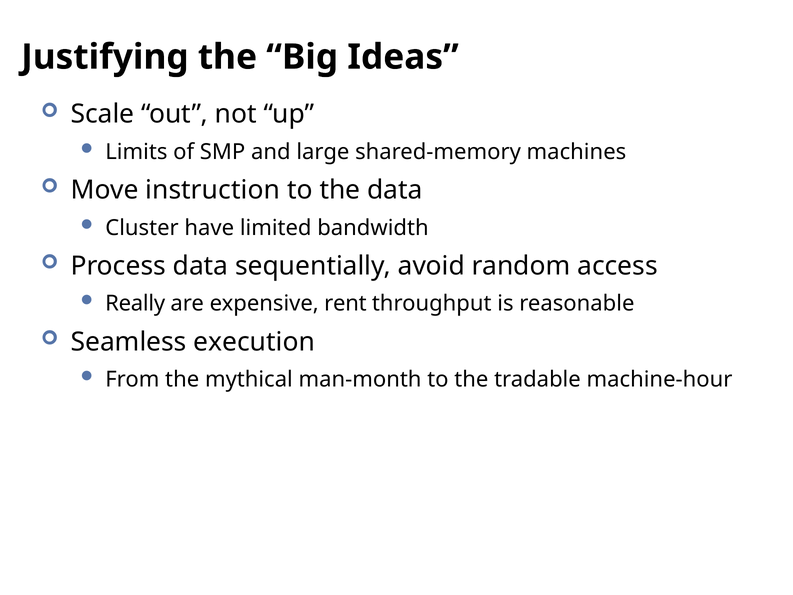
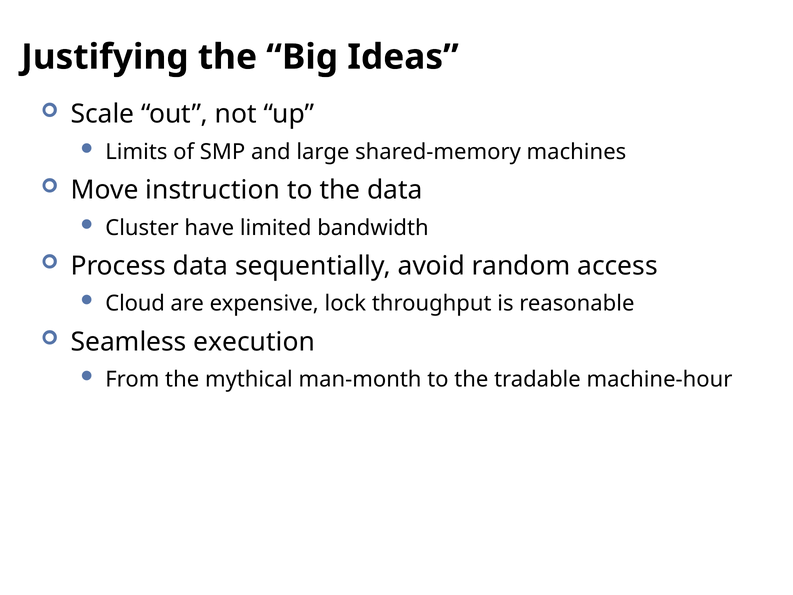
Really: Really -> Cloud (135, 303)
rent: rent -> lock (345, 303)
